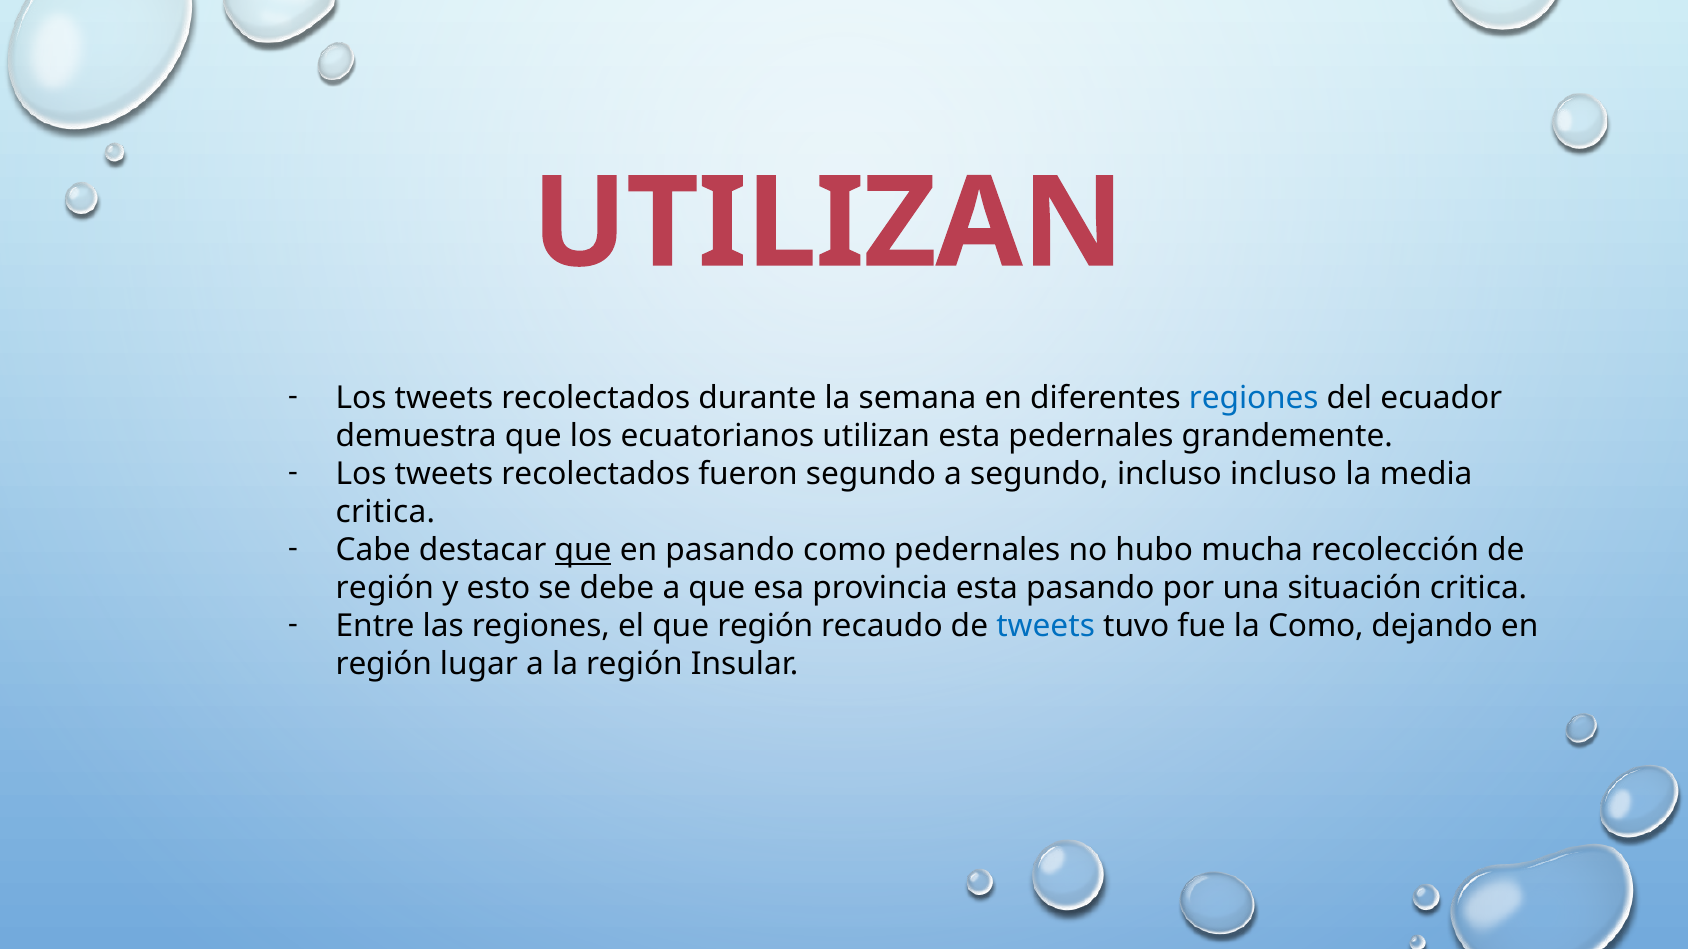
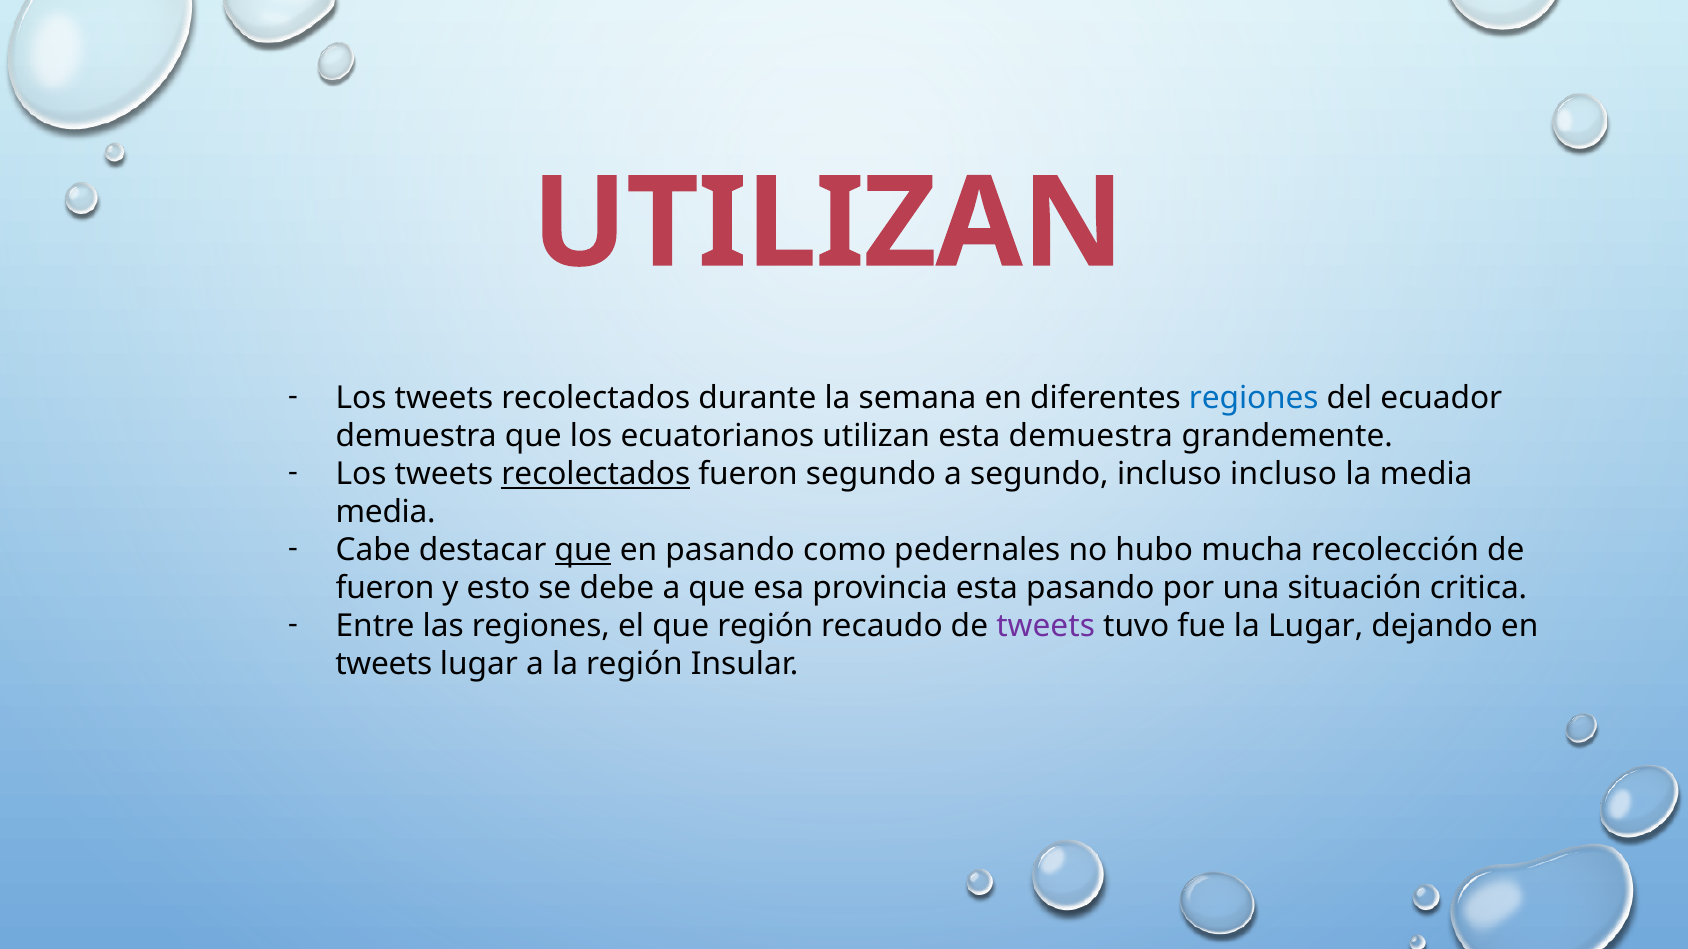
esta pedernales: pedernales -> demuestra (1091, 437)
recolectados underline: none -> present (596, 475)
critica: critica -> media (386, 513)
región: región -> fueron (385, 589)
tweets colour: blue -> purple (1046, 626)
la Como: Como -> Lugar (1316, 626)
región: región -> tweets (384, 664)
